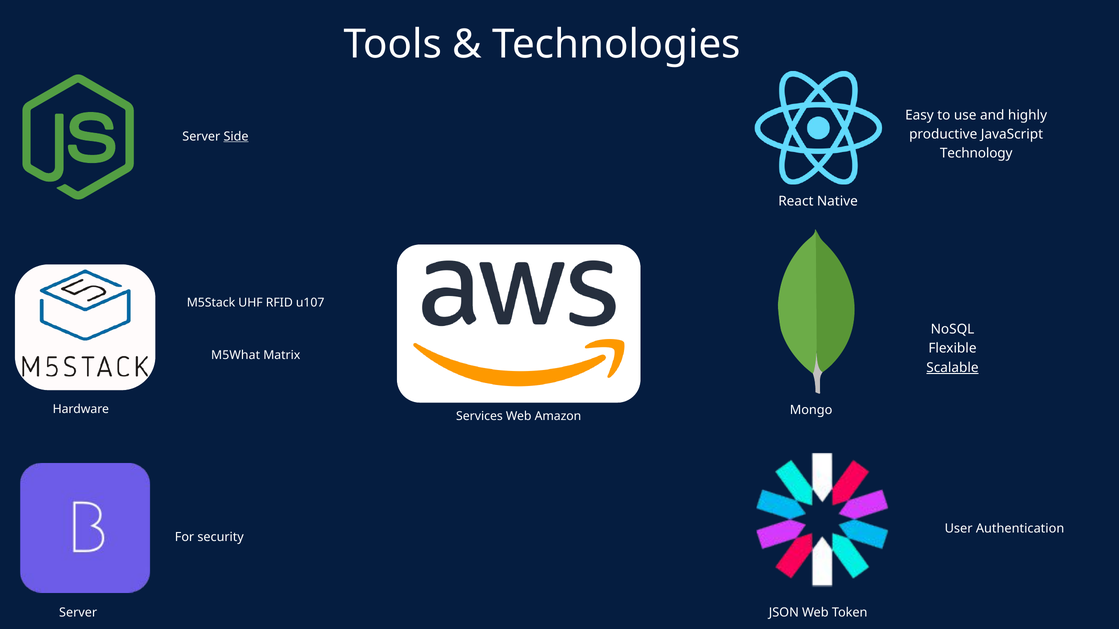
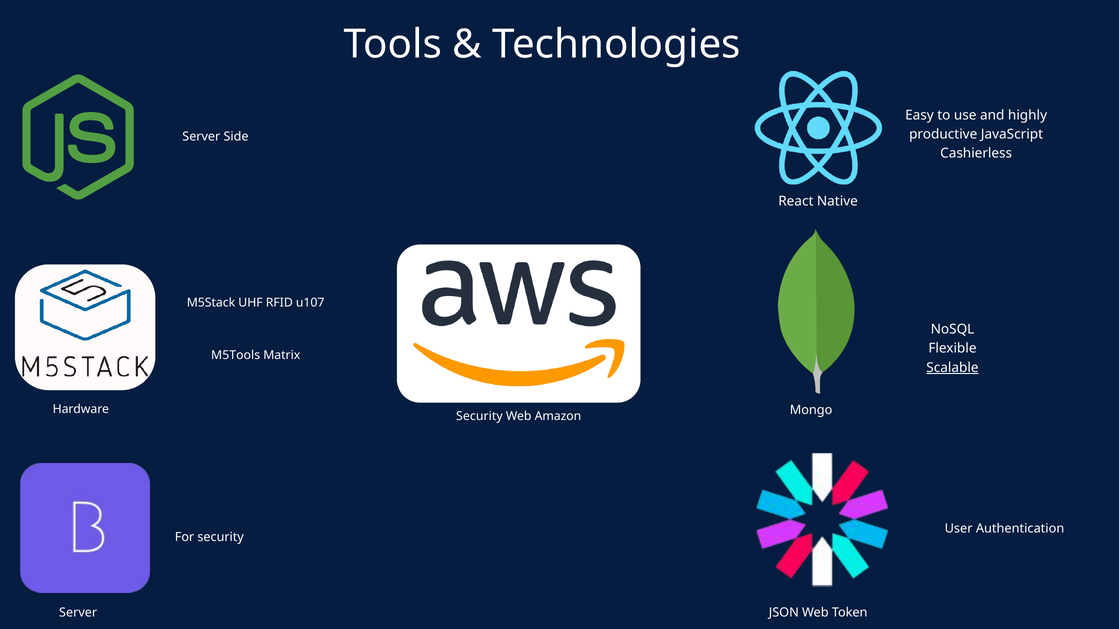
Side underline: present -> none (236, 137)
Technology: Technology -> Cashierless (976, 153)
M5What: M5What -> M5Tools (236, 355)
Services: Services -> Security (479, 417)
